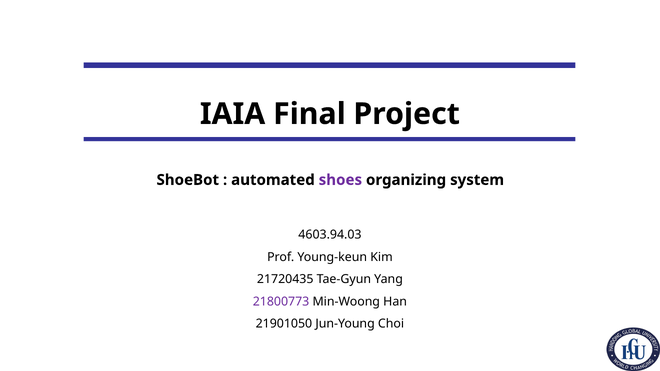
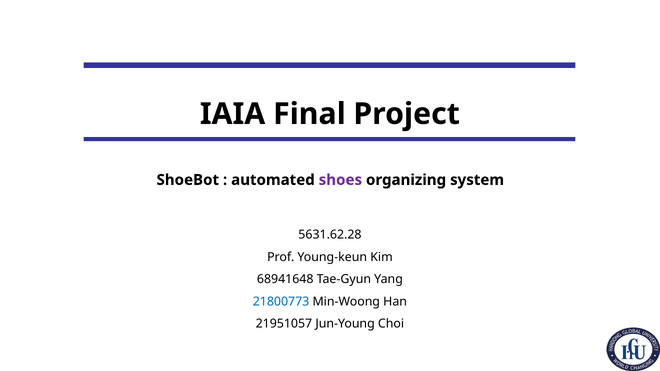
4603.94.03: 4603.94.03 -> 5631.62.28 (330, 235)
21720435: 21720435 -> 68941648 (285, 279)
21800773 colour: purple -> blue (281, 302)
21901050: 21901050 -> 21951057 (284, 324)
